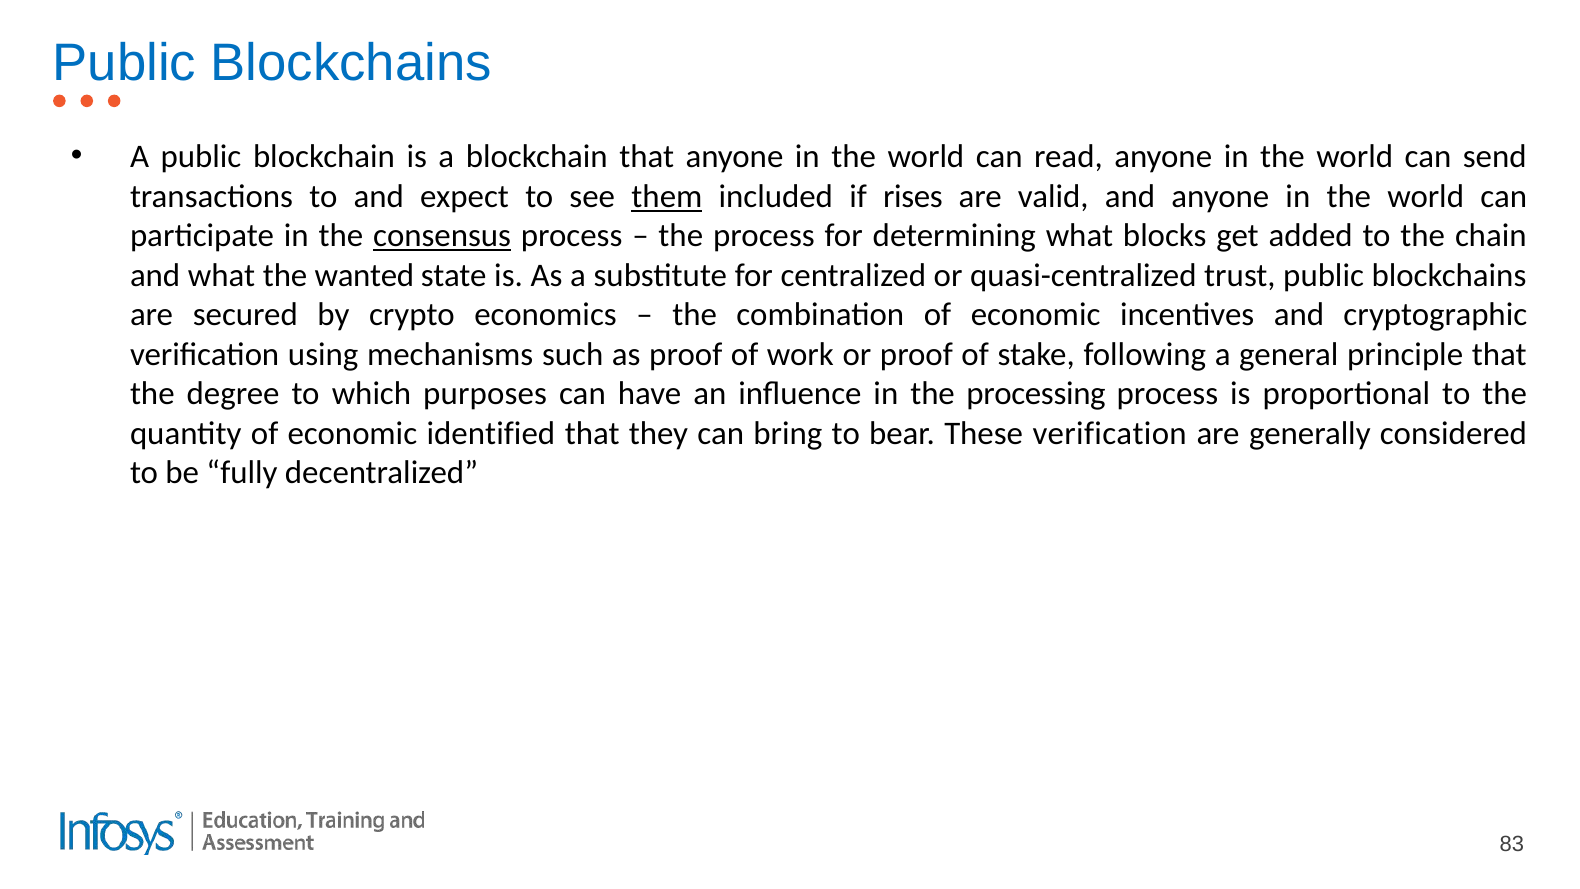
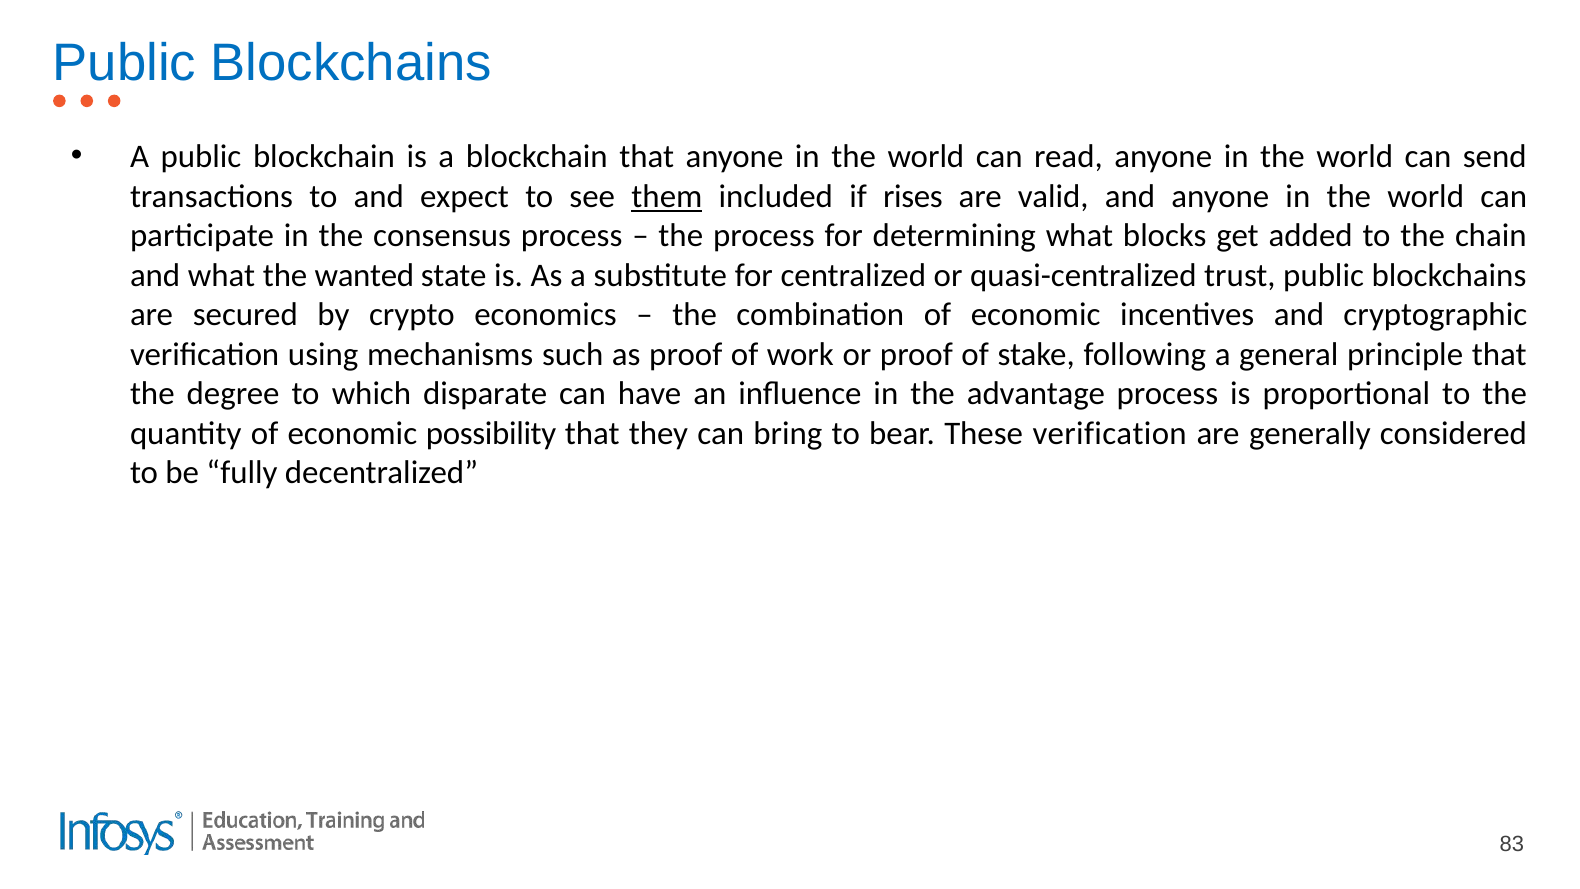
consensus underline: present -> none (442, 236)
purposes: purposes -> disparate (485, 394)
processing: processing -> advantage (1036, 394)
identified: identified -> possibility (491, 433)
